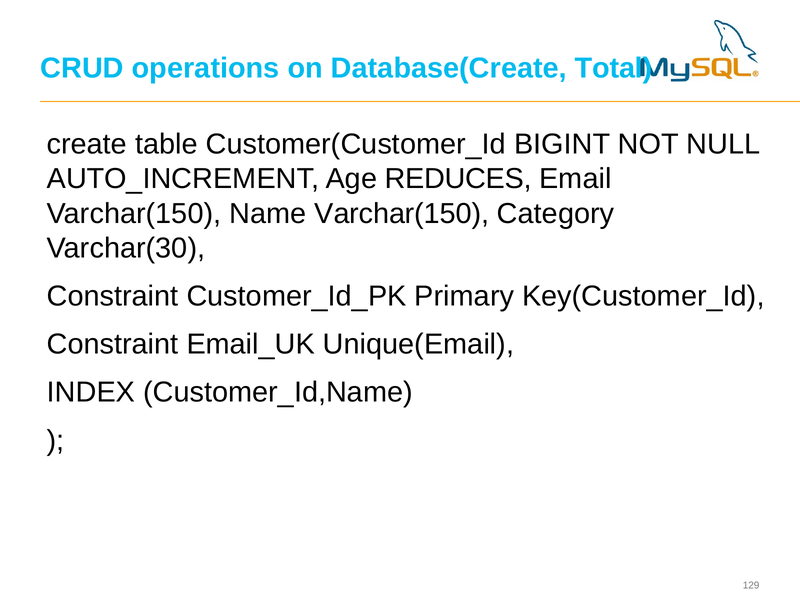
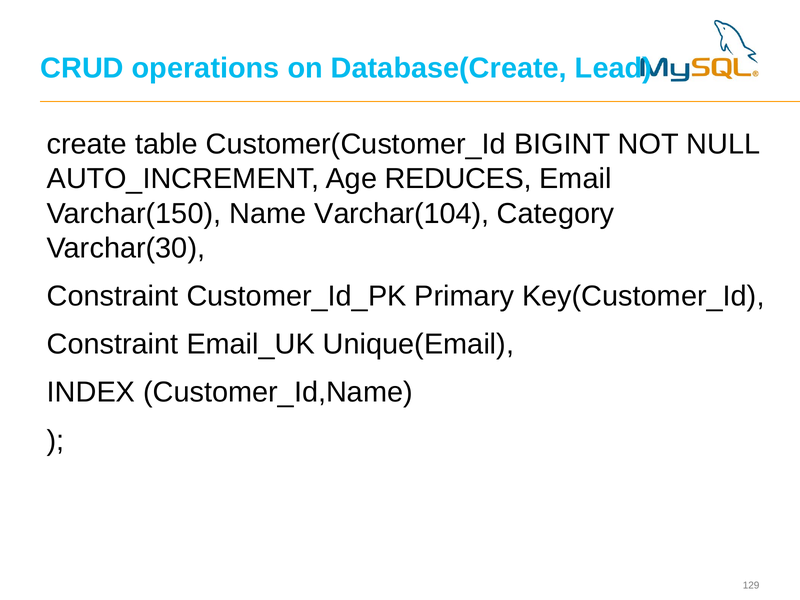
Total: Total -> Lead (613, 68)
Name Varchar(150: Varchar(150 -> Varchar(104 (402, 213)
